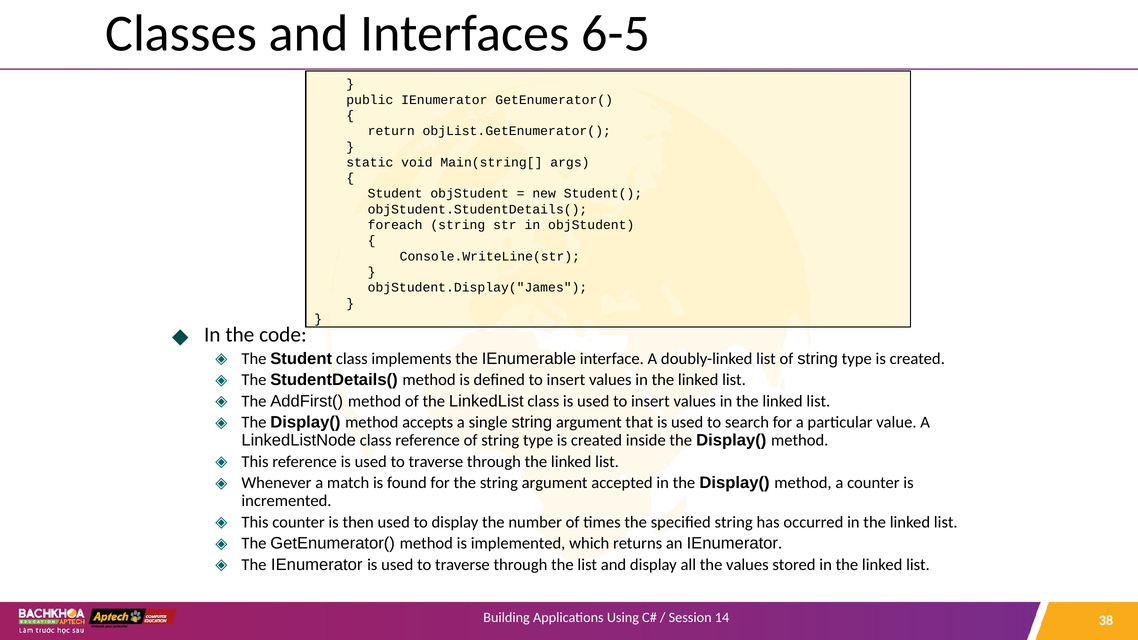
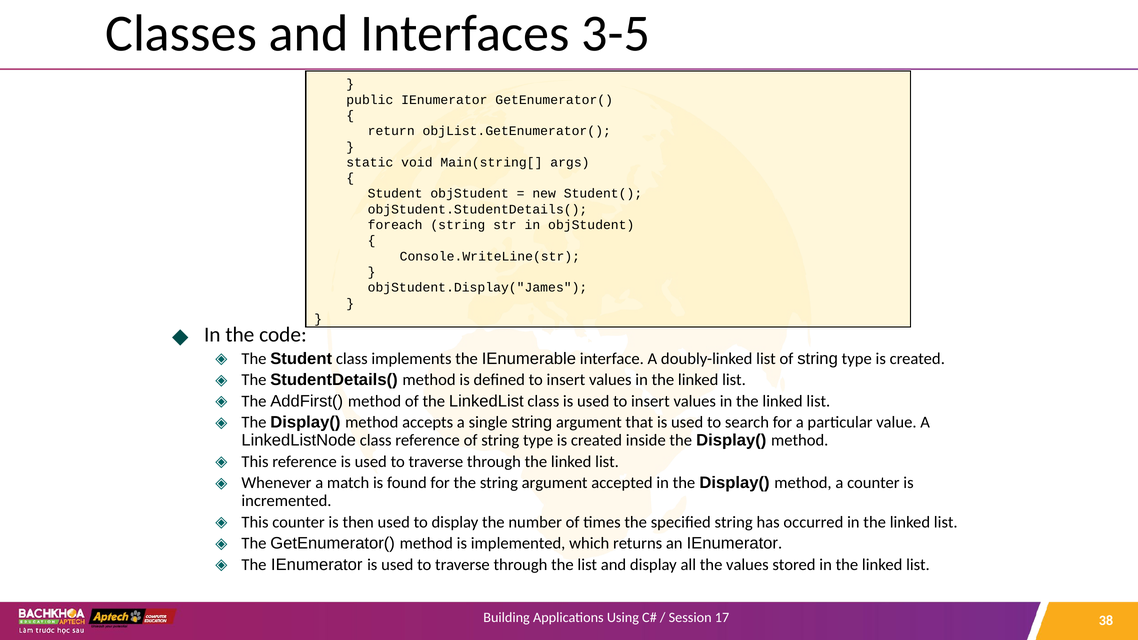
6-5: 6-5 -> 3-5 (616, 34)
14: 14 -> 17 (722, 617)
